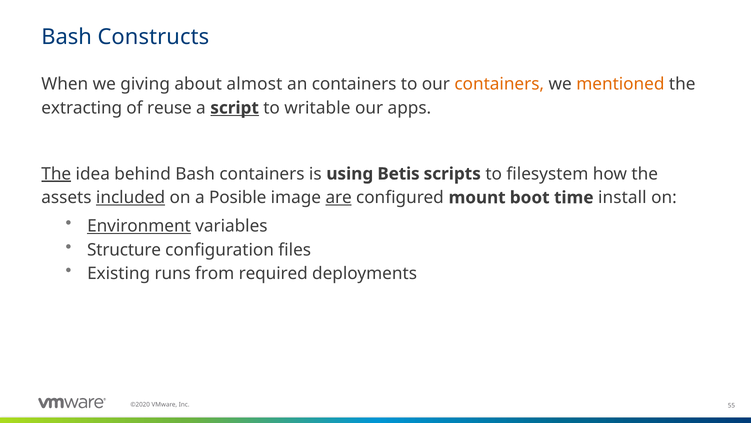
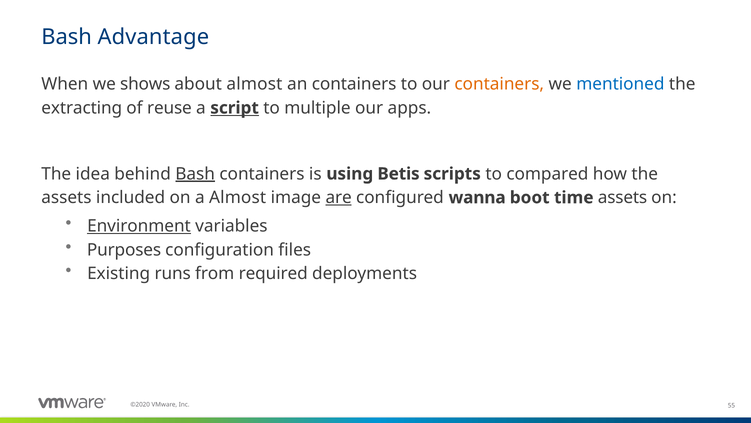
Constructs: Constructs -> Advantage (153, 37)
giving: giving -> shows (145, 84)
mentioned colour: orange -> blue (620, 84)
writable: writable -> multiple (317, 108)
The underline: present -> none (56, 174)
Bash underline: none -> present (195, 174)
filesystem: filesystem -> compared (547, 174)
included underline: present -> none (131, 197)
a Posible: Posible -> Almost (238, 197)
mount: mount -> wanna (477, 197)
time install: install -> assets (623, 197)
Structure: Structure -> Purposes (124, 250)
